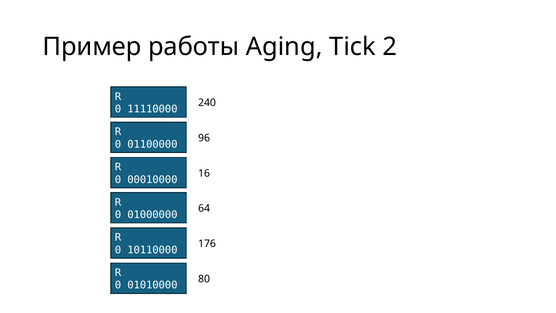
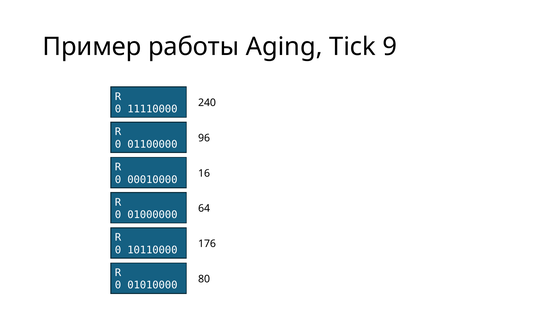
2: 2 -> 9 (390, 47)
